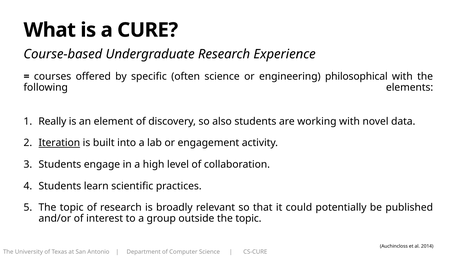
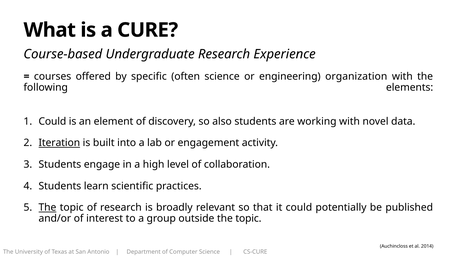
philosophical: philosophical -> organization (356, 76)
Really: Really -> Could (52, 121)
The underline: none -> present (47, 208)
